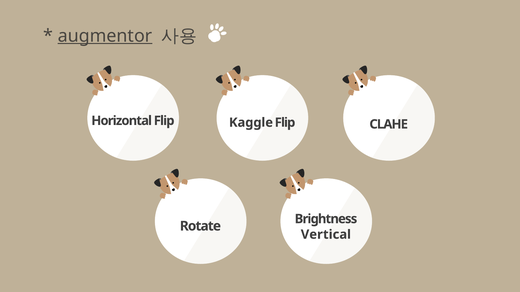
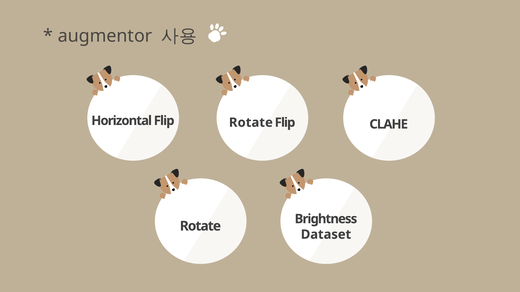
augmentor underline: present -> none (105, 36)
Flip Kaggle: Kaggle -> Rotate (251, 123)
Vertical: Vertical -> Dataset (326, 235)
